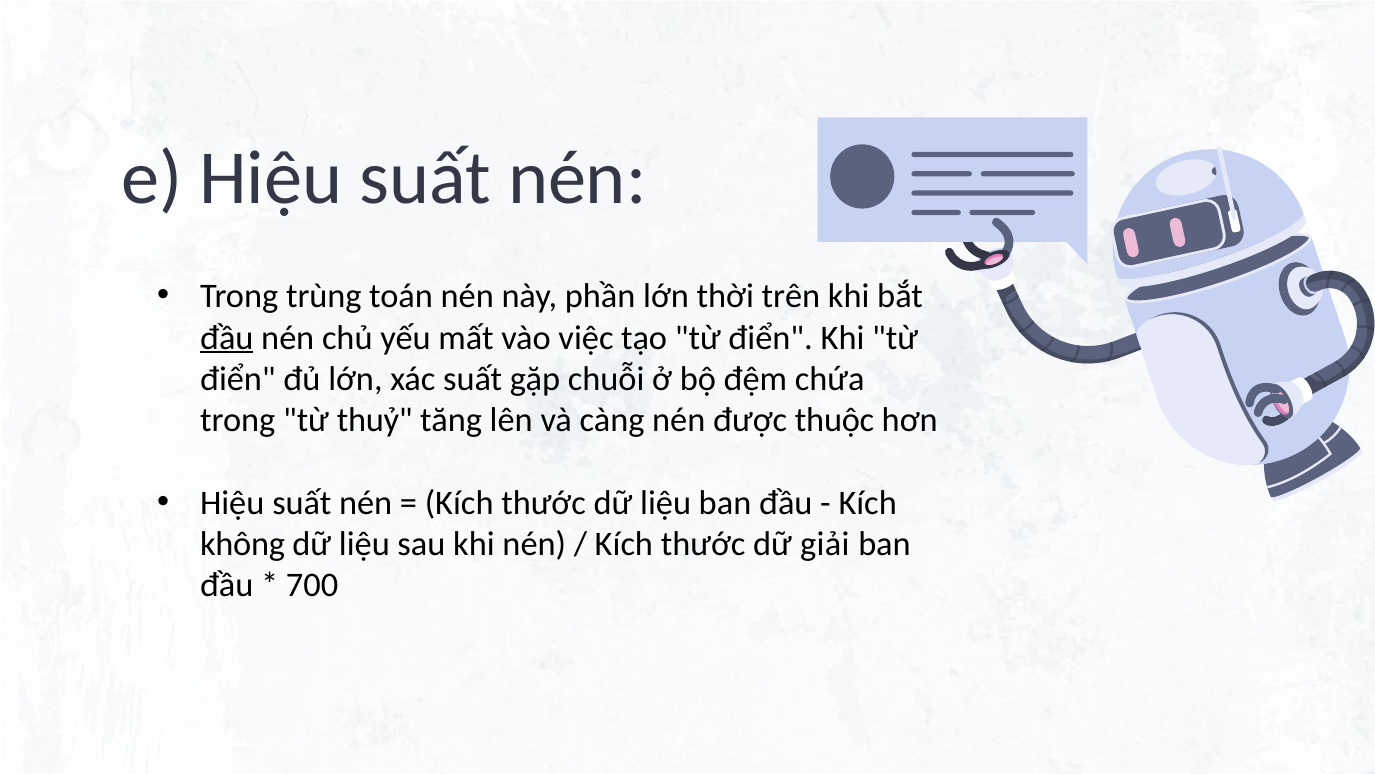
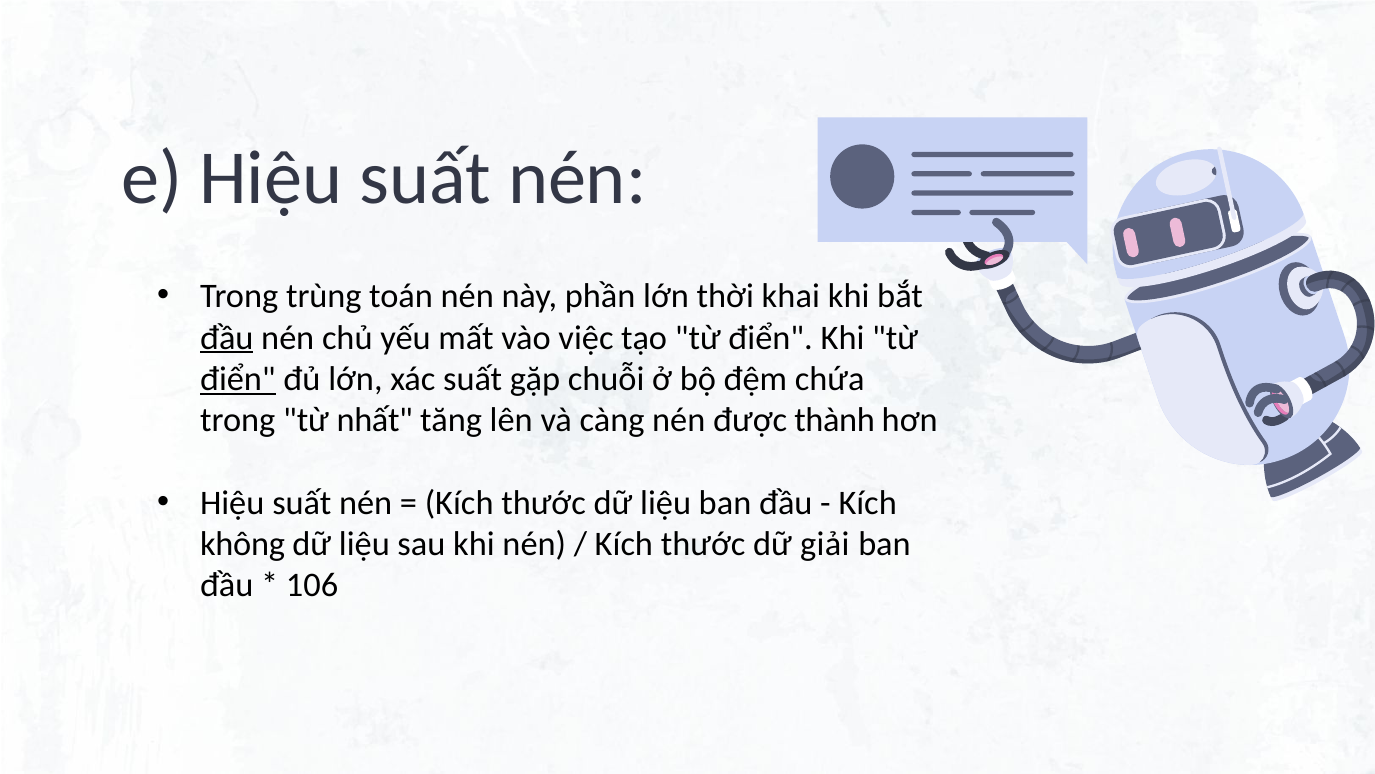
trên: trên -> khai (791, 296)
điển underline: none -> present (238, 379)
thuỷ: thuỷ -> nhất (375, 420)
thuộc: thuộc -> thành (835, 420)
700: 700 -> 106 (312, 585)
